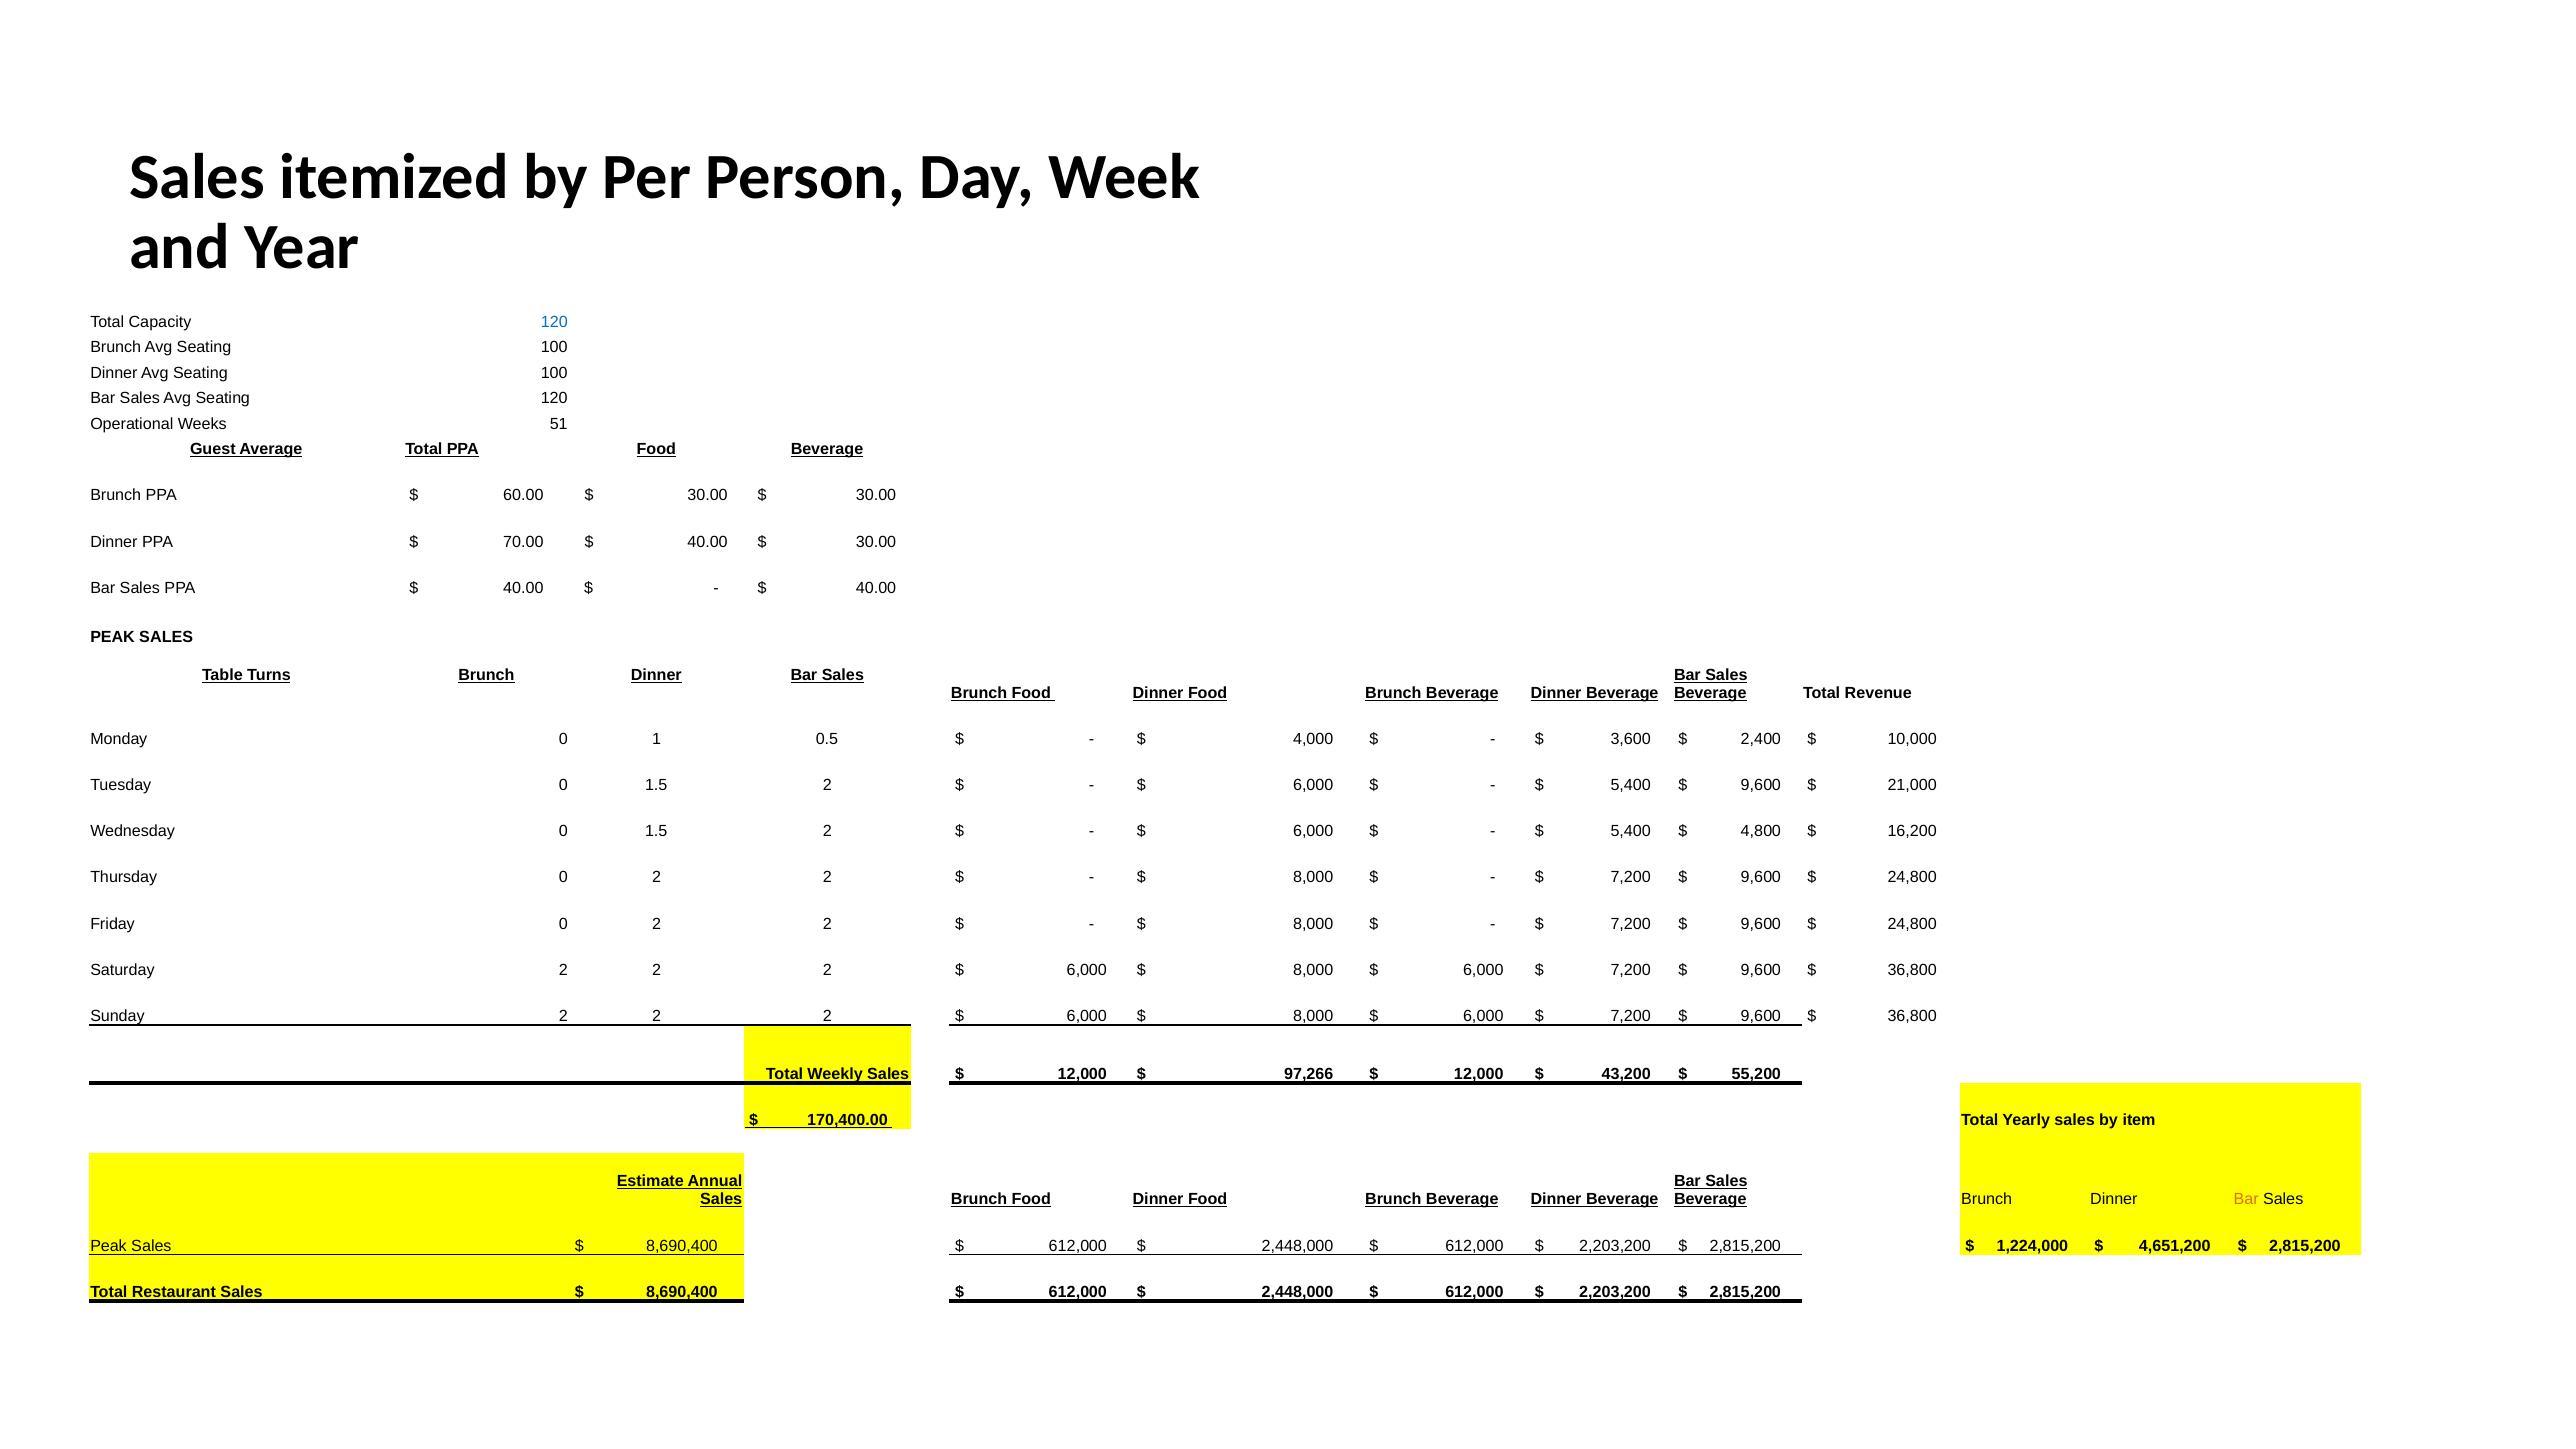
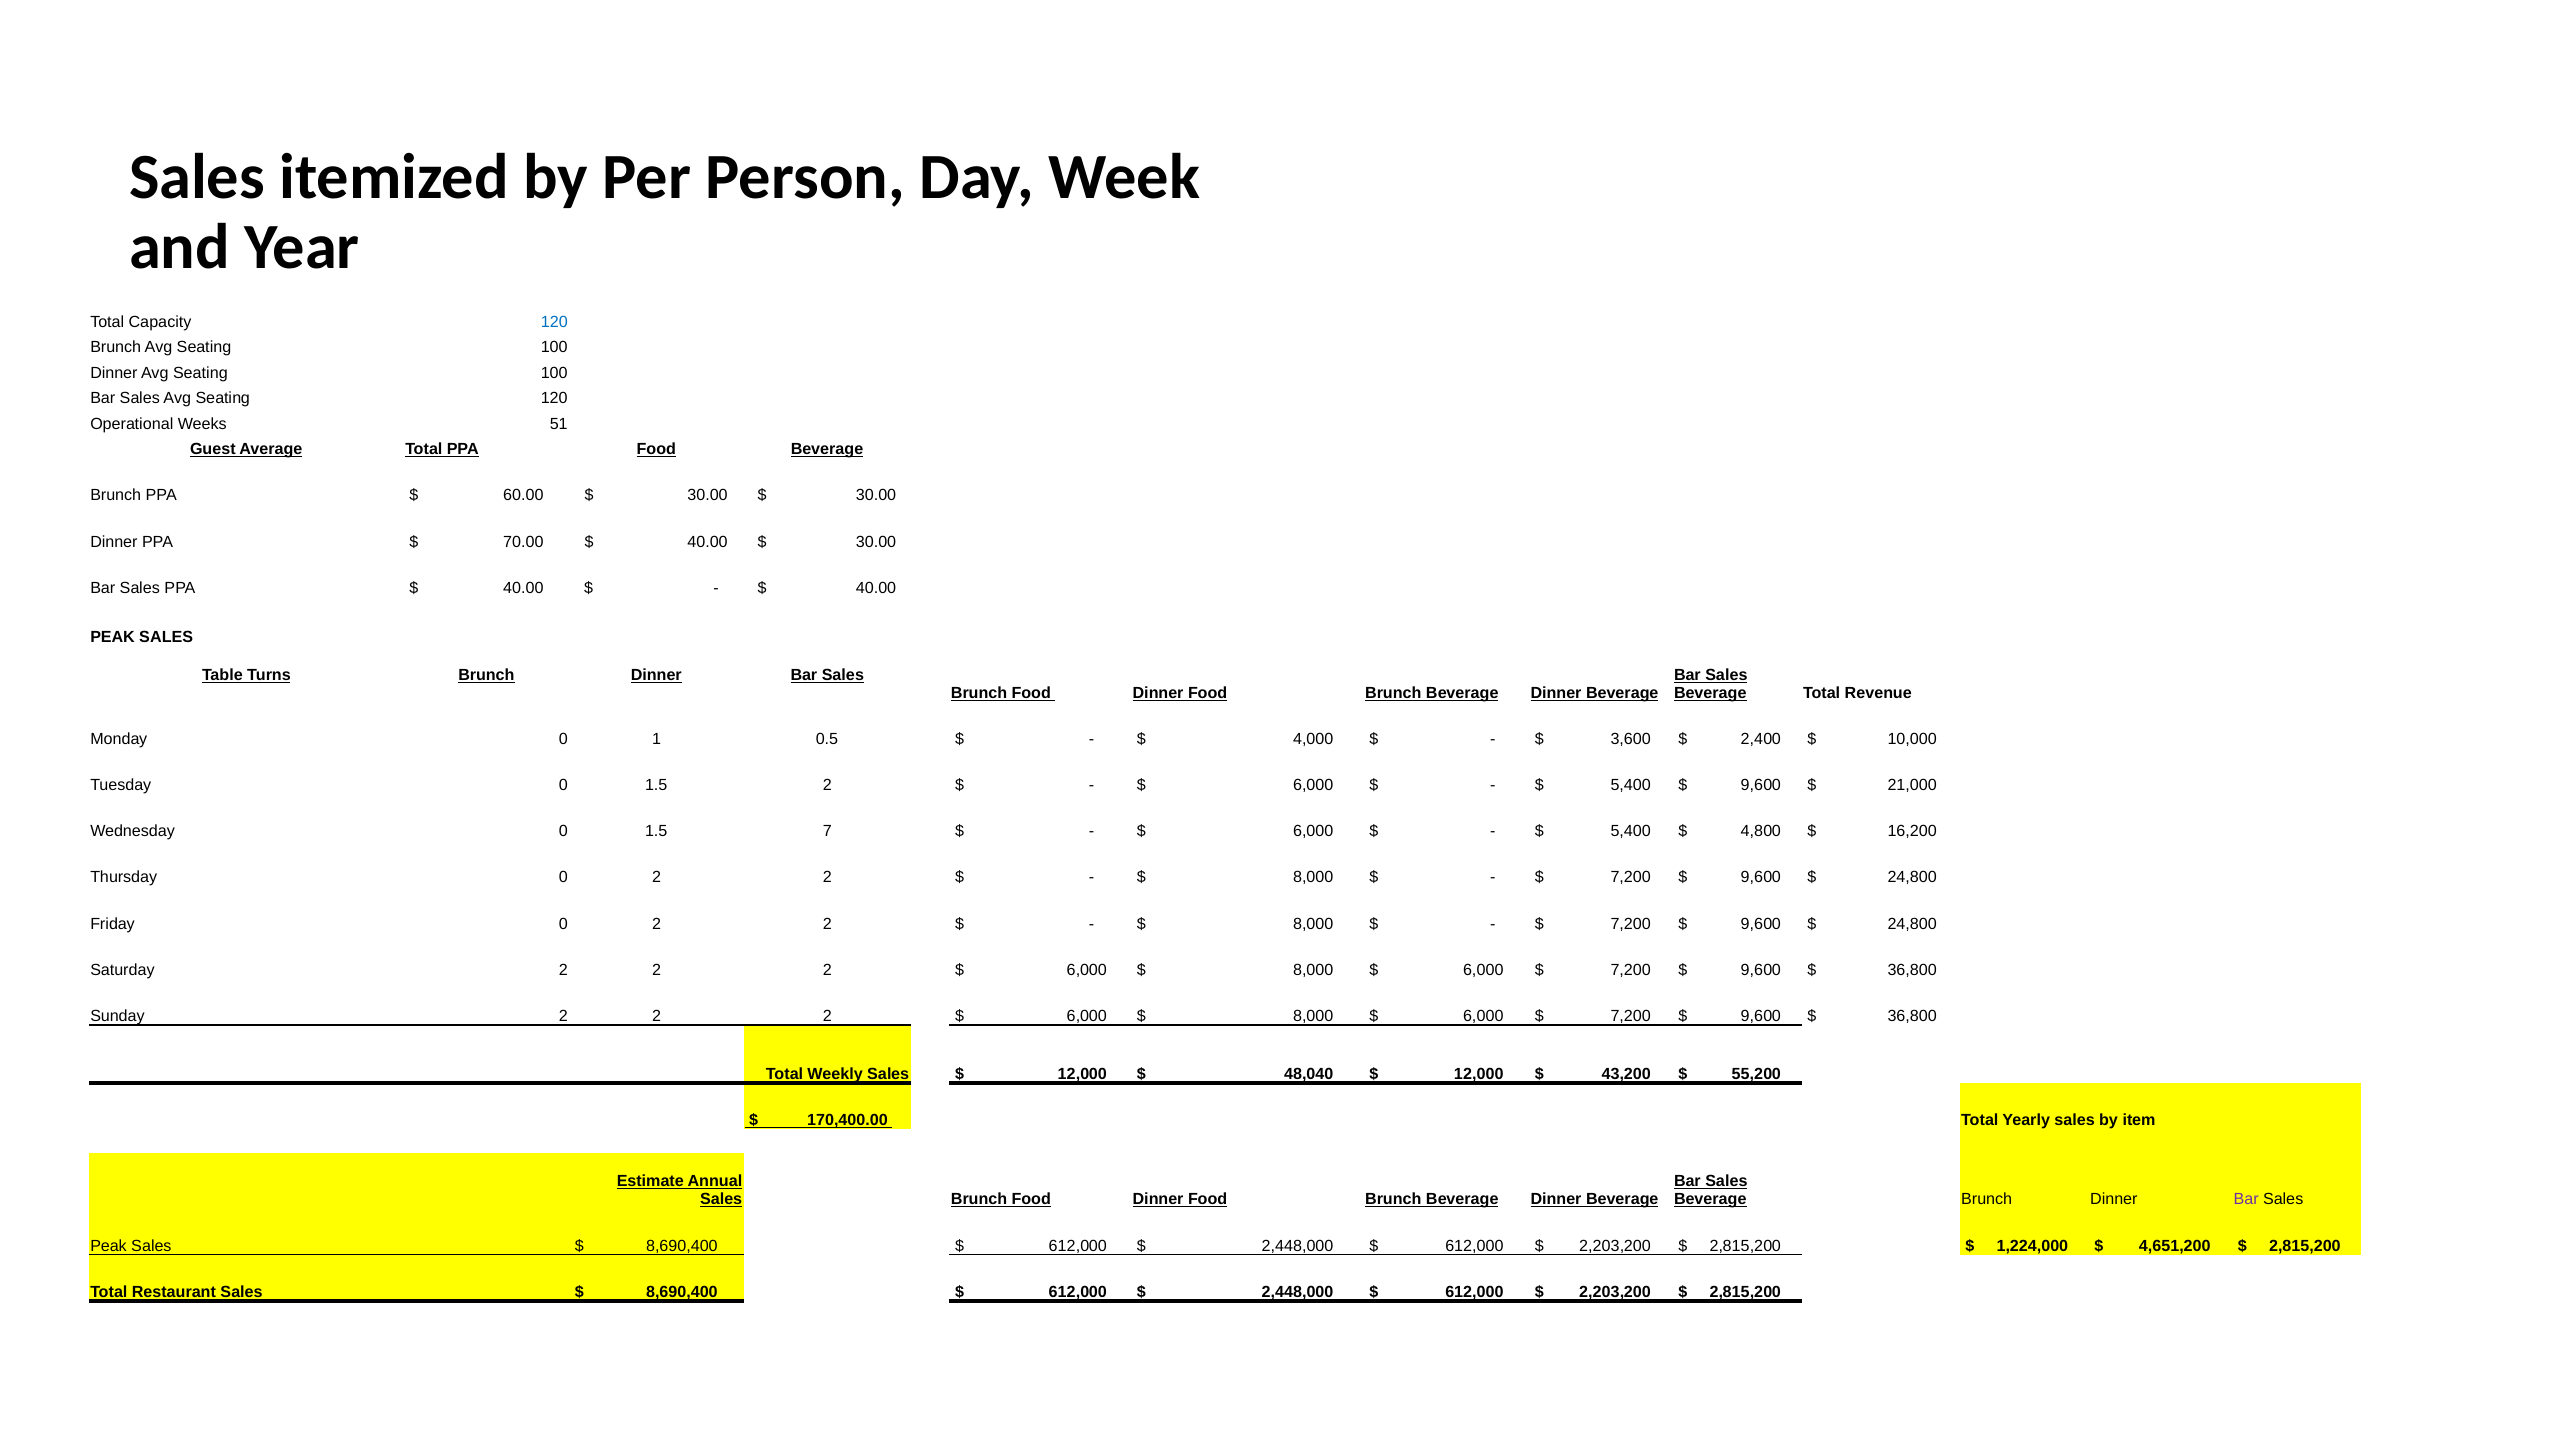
Wednesday 0 1.5 2: 2 -> 7 (827, 831)
97,266: 97,266 -> 48,040 (1309, 1074)
Bar colour: orange -> purple (2246, 1200)
